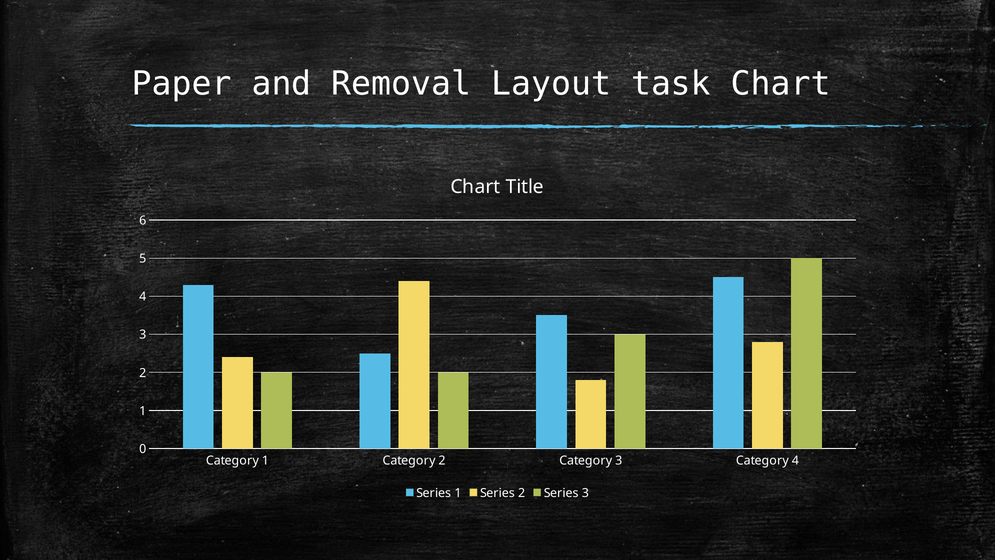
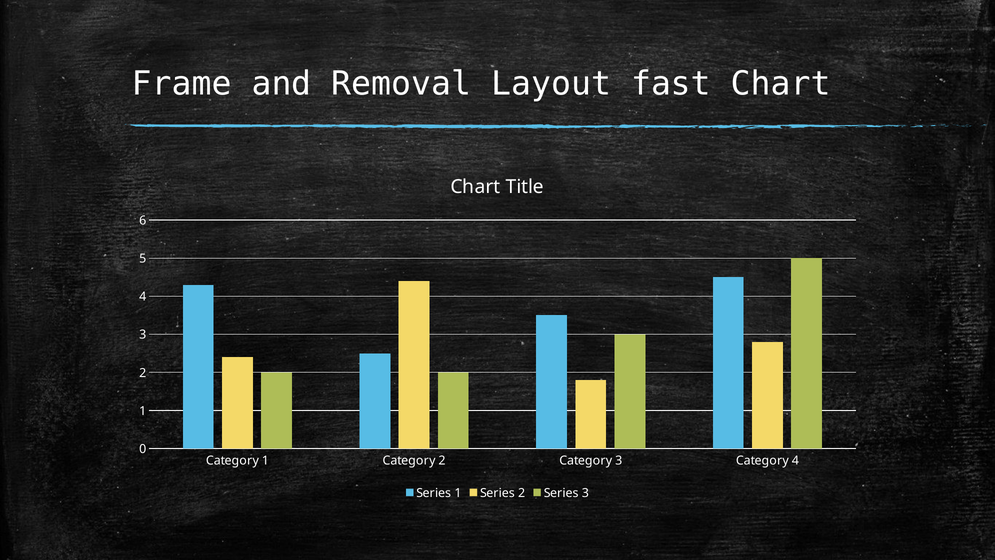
Paper: Paper -> Frame (182, 84)
task: task -> fast (671, 84)
